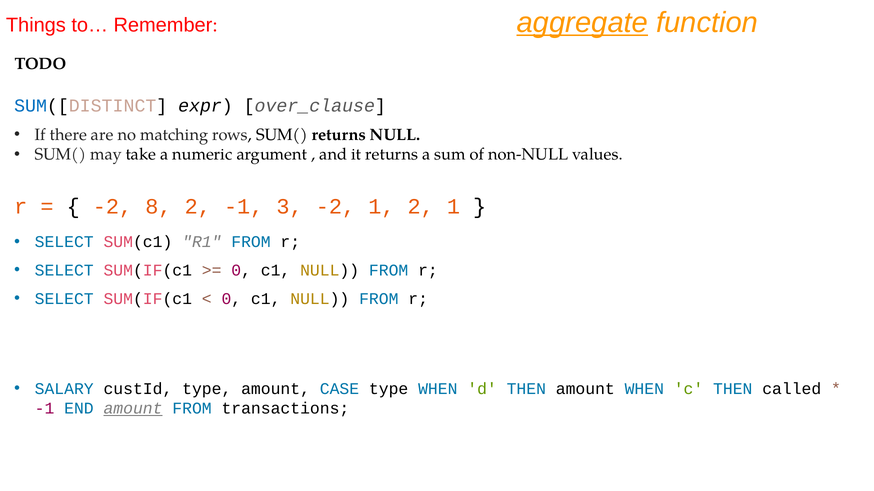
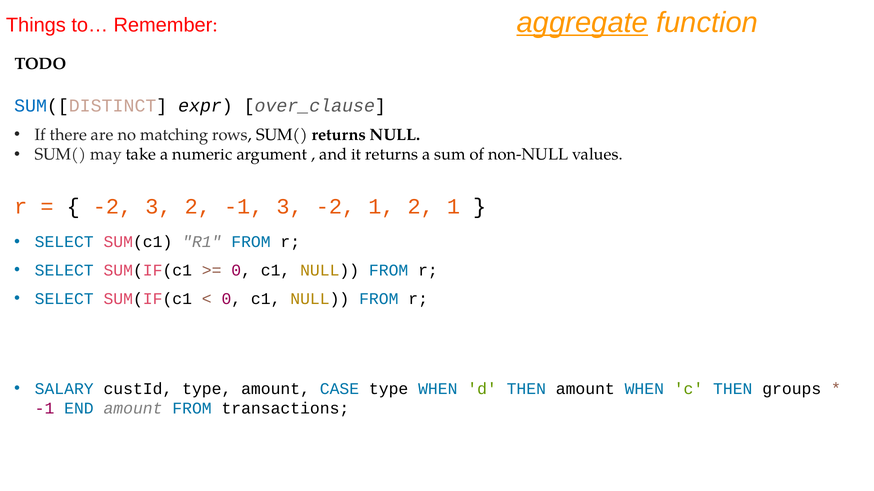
-2 8: 8 -> 3 (158, 207)
called: called -> groups (792, 389)
amount underline: present -> none (133, 409)
